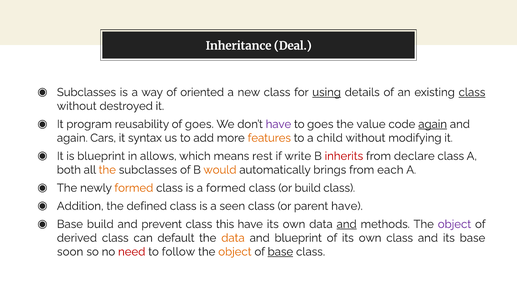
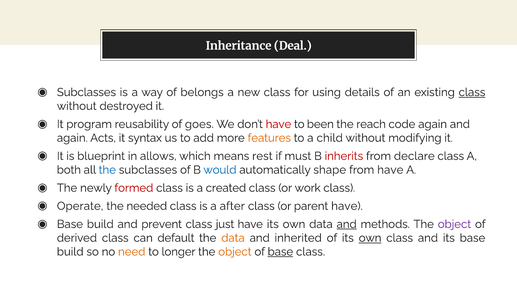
oriented: oriented -> belongs (202, 92)
using underline: present -> none (327, 92)
have colour: purple -> red (278, 124)
to goes: goes -> been (320, 124)
value: value -> reach (371, 124)
again underline: present -> none (433, 124)
Cars: Cars -> Acts (103, 138)
write: write -> must (298, 156)
the colour: orange -> blue (107, 170)
would colour: orange -> blue (220, 170)
brings: brings -> shape (330, 170)
from each: each -> have (390, 170)
formed colour: orange -> red (134, 188)
a formed: formed -> created (226, 188)
or build: build -> work (308, 188)
Addition: Addition -> Operate (80, 206)
defined: defined -> needed (147, 206)
seen: seen -> after (232, 206)
this: this -> just (225, 224)
and blueprint: blueprint -> inherited (298, 238)
own underline: none -> present (370, 238)
soon: soon -> build (70, 252)
need colour: red -> orange (132, 252)
follow: follow -> longer (179, 252)
